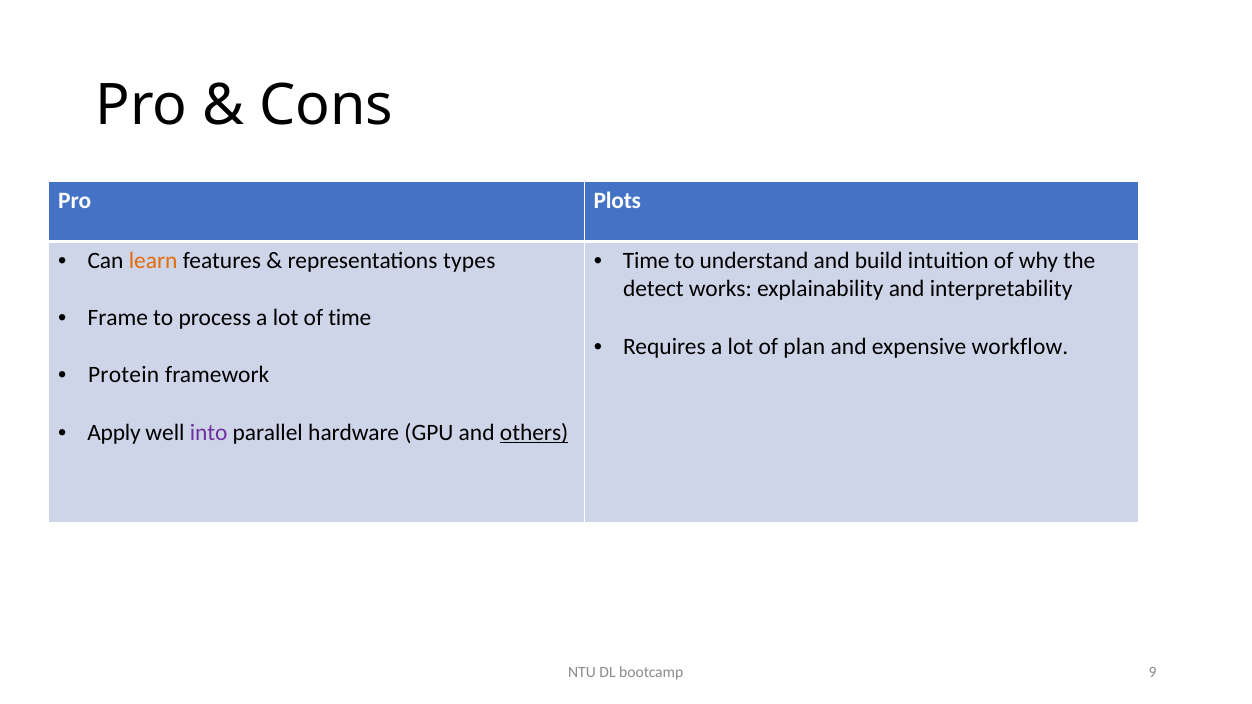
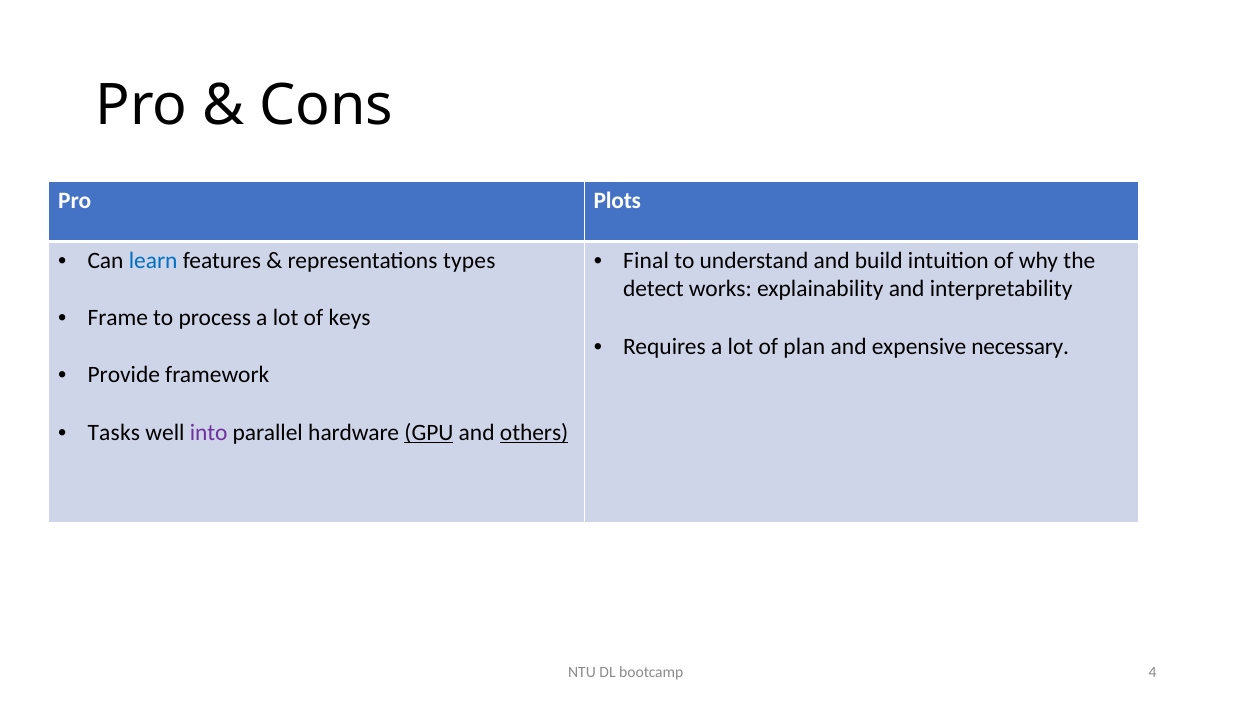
learn colour: orange -> blue (153, 261)
Time: Time -> Final (646, 261)
of time: time -> keys (350, 318)
workflow: workflow -> necessary (1020, 347)
Protein: Protein -> Provide (124, 375)
Apply: Apply -> Tasks (114, 433)
GPU underline: none -> present (429, 433)
9: 9 -> 4 (1153, 672)
